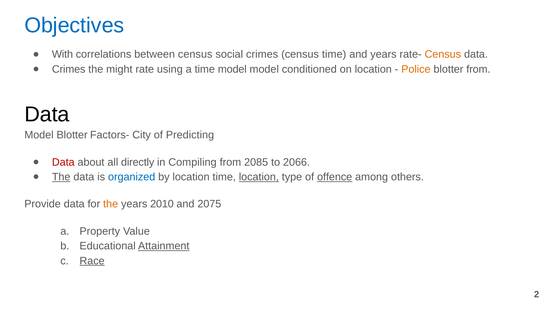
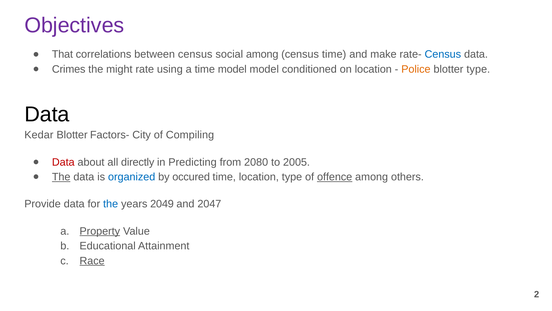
Objectives colour: blue -> purple (74, 26)
With: With -> That (62, 54)
social crimes: crimes -> among (262, 54)
and years: years -> make (383, 54)
Census colour: orange -> blue (443, 54)
blotter from: from -> type (478, 69)
Model: Model -> Kedar (39, 135)
Predicting: Predicting -> Compiling (190, 135)
Compiling: Compiling -> Predicting (193, 162)
2085: 2085 -> 2080 (256, 162)
2066: 2066 -> 2005 (296, 162)
by location: location -> occured (191, 177)
location underline: present -> none (259, 177)
the colour: orange -> blue (111, 204)
2010: 2010 -> 2049 (162, 204)
2075: 2075 -> 2047 (209, 204)
Property underline: none -> present (100, 231)
Attainment underline: present -> none (164, 246)
